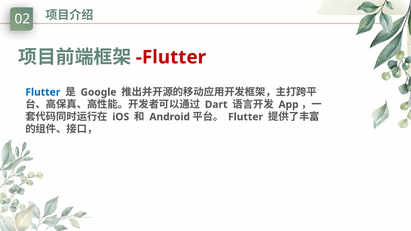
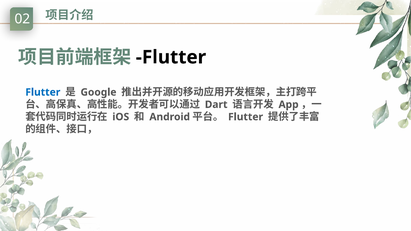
Flutter colour: red -> black (171, 57)
